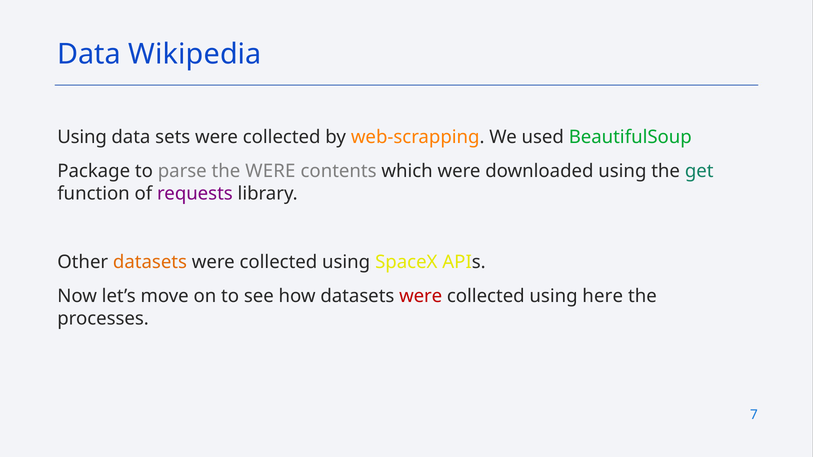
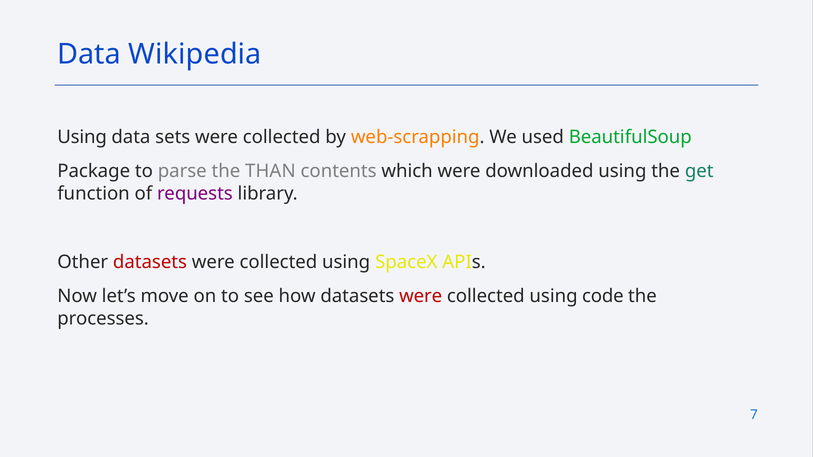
the WERE: WERE -> THAN (270, 171)
datasets colour: orange -> red (150, 262)
here: here -> code (603, 296)
